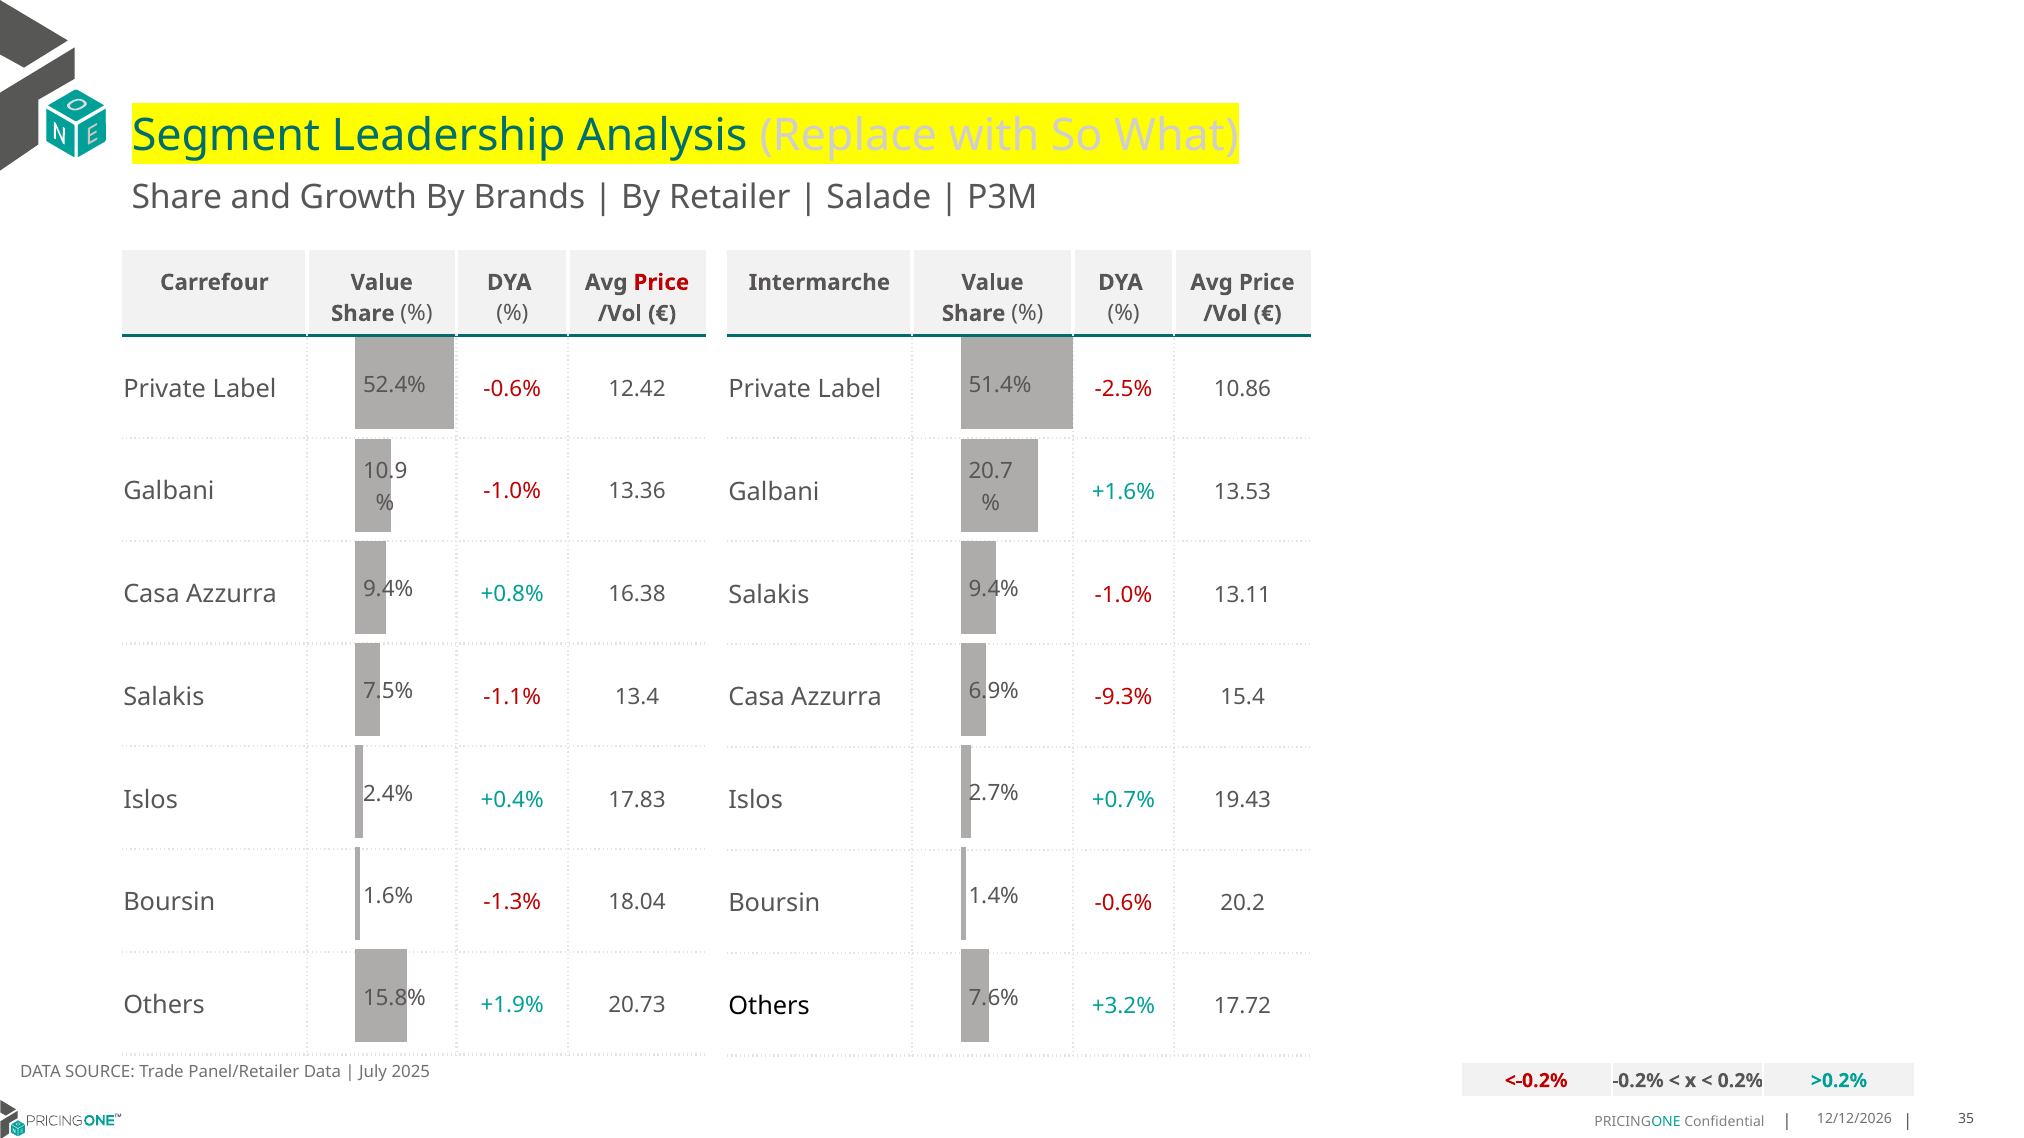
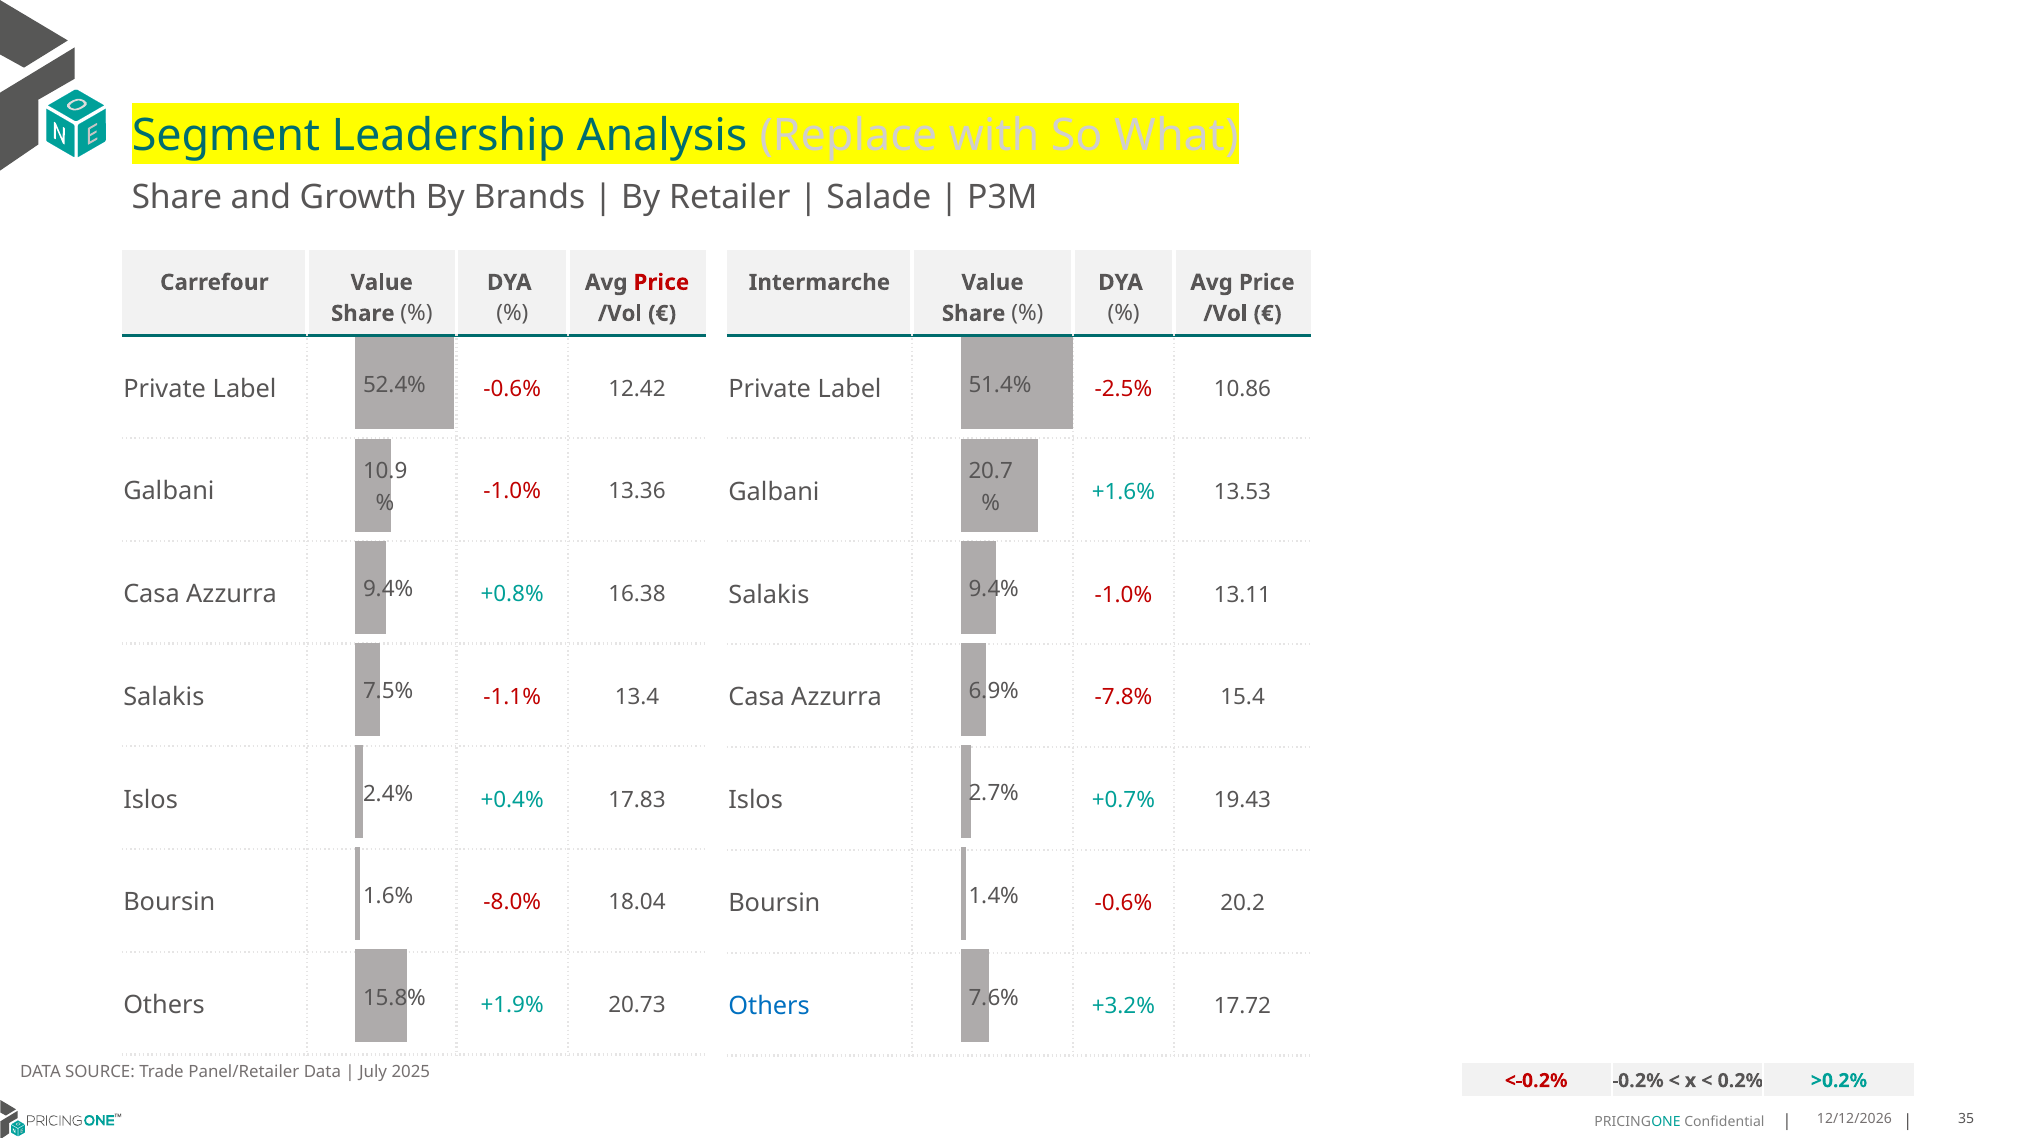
-9.3%: -9.3% -> -7.8% (1124, 698)
-1.3%: -1.3% -> -8.0% (512, 903)
Others colour: black -> blue (769, 1007)
